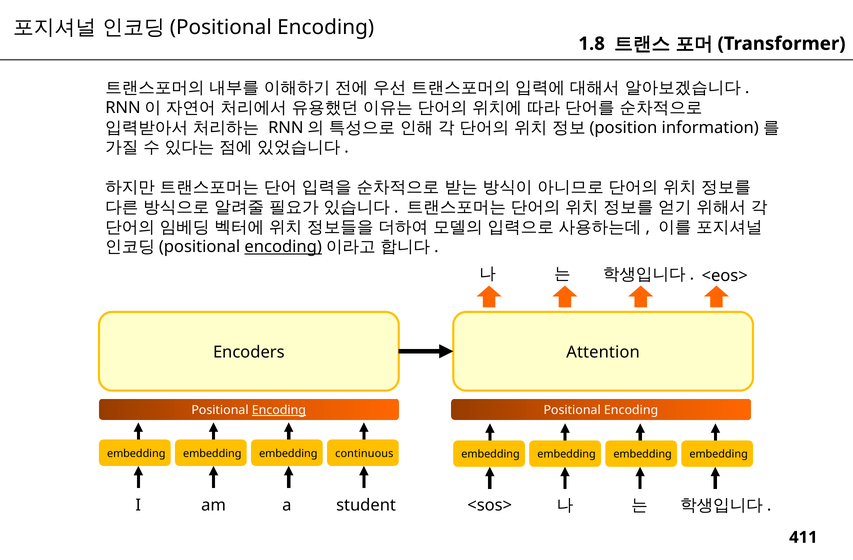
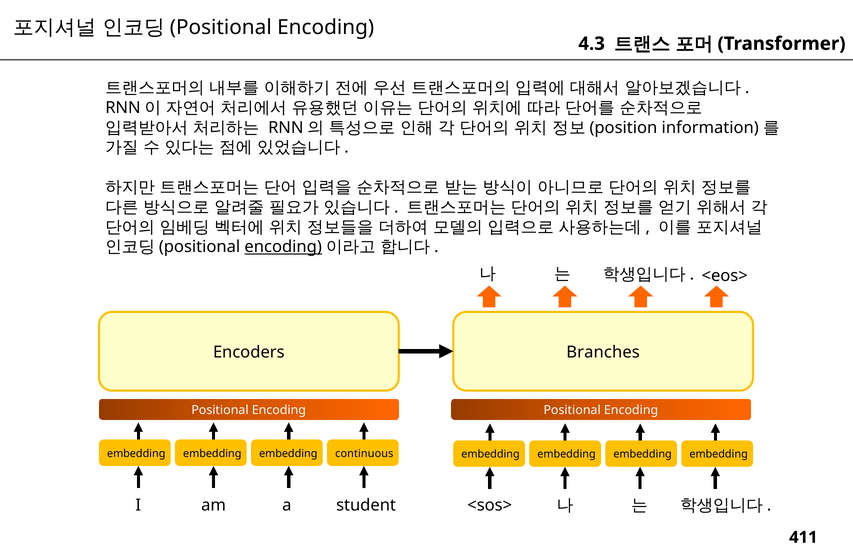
1.8: 1.8 -> 4.3 (592, 44)
Attention: Attention -> Branches (603, 353)
Encoding underline: present -> none (279, 410)
